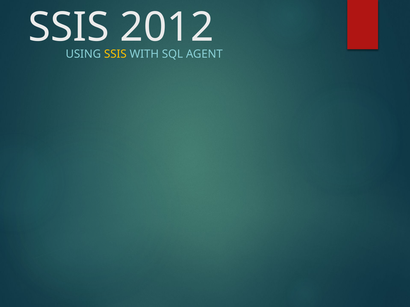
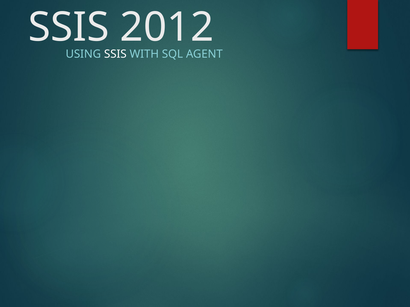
SSIS colour: yellow -> white (115, 54)
